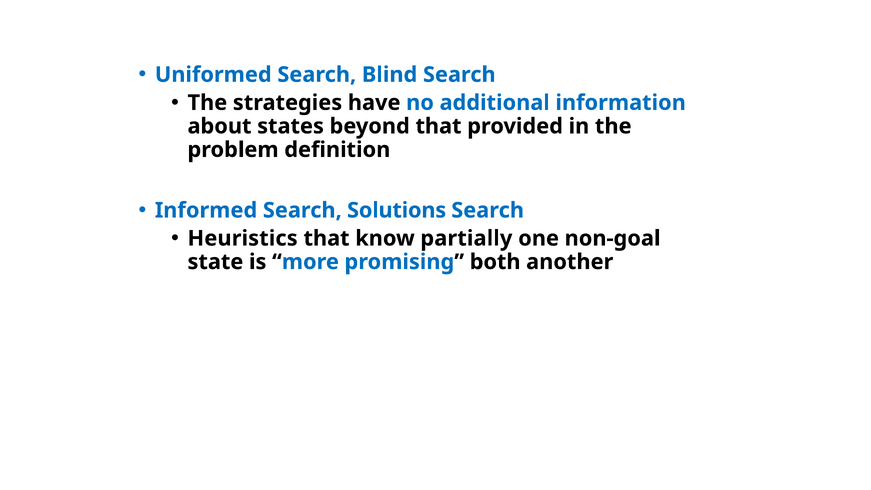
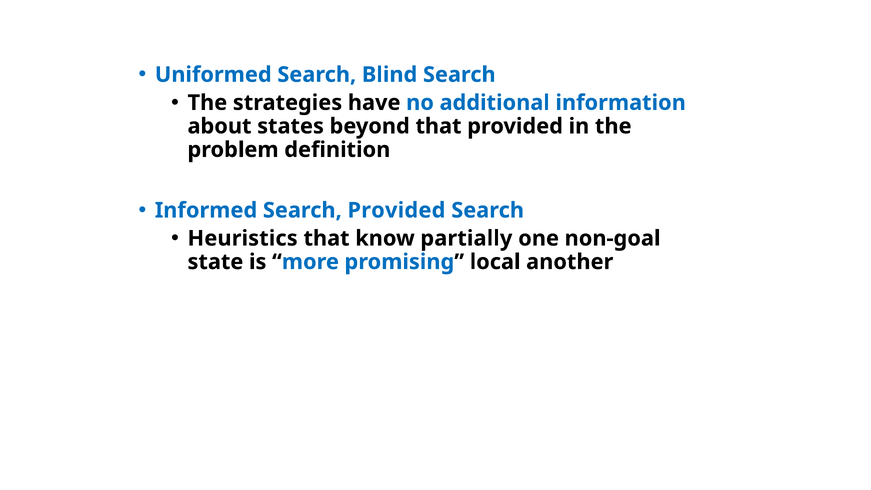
Search Solutions: Solutions -> Provided (396, 210)
both: both -> local (495, 262)
